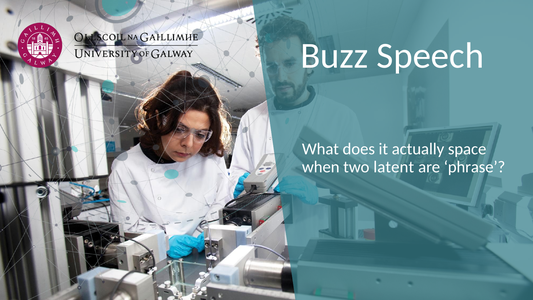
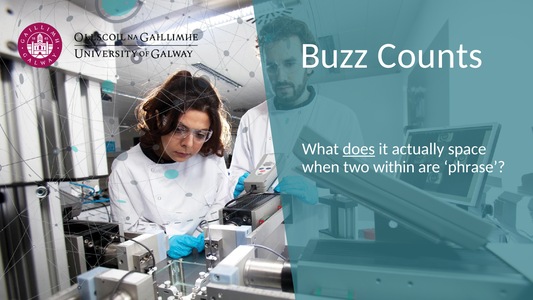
Speech: Speech -> Counts (430, 56)
does underline: none -> present (359, 149)
latent: latent -> within (394, 167)
